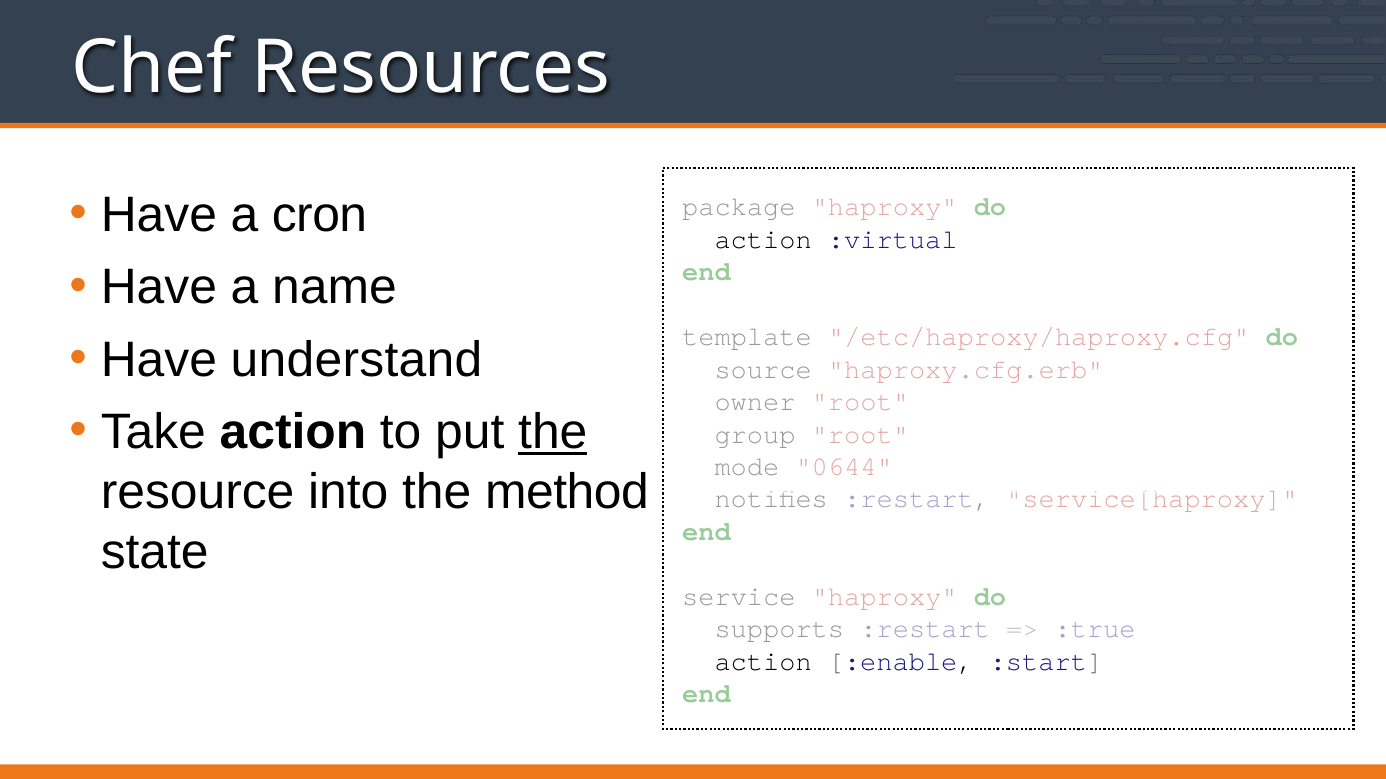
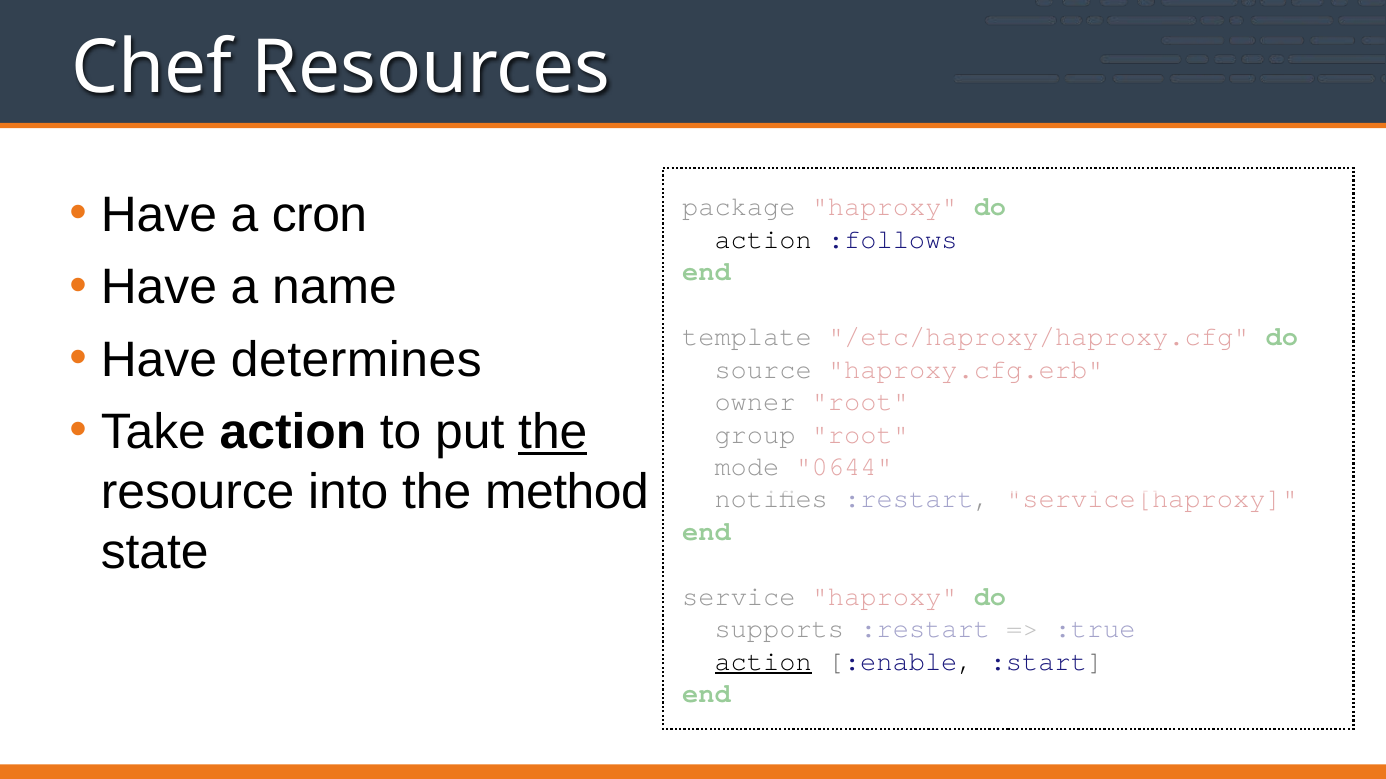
:virtual: :virtual -> :follows (893, 240)
understand: understand -> determines (356, 360)
action underline: none -> present (763, 662)
